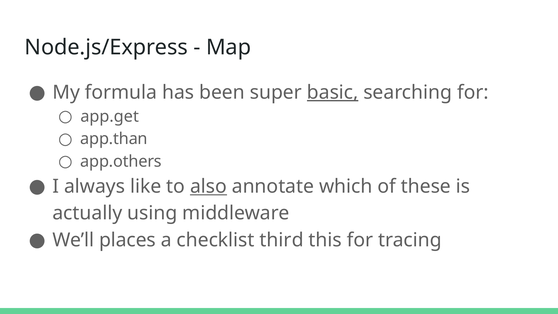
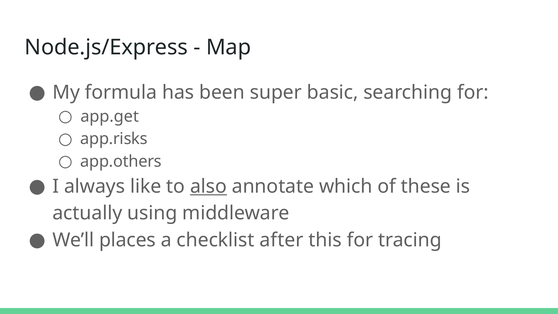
basic underline: present -> none (333, 92)
app.than: app.than -> app.risks (114, 139)
third: third -> after (282, 240)
